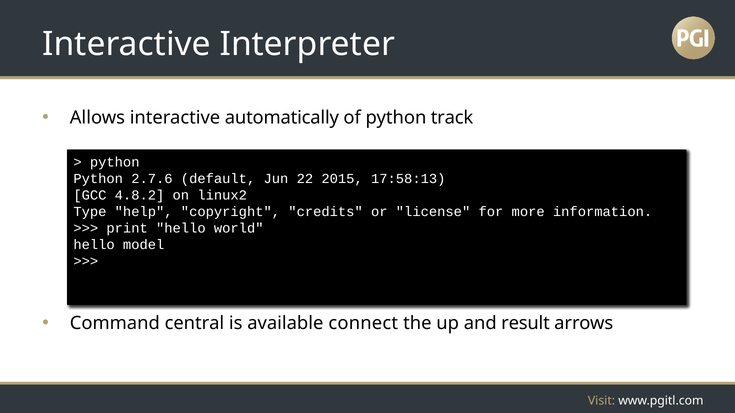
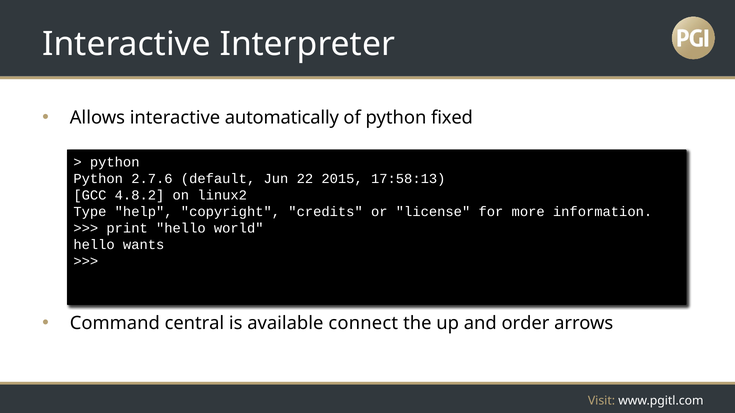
track: track -> fixed (452, 118)
model: model -> wants (144, 245)
result: result -> order (525, 323)
